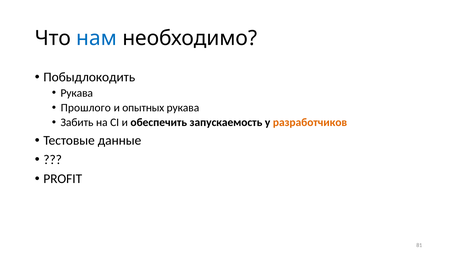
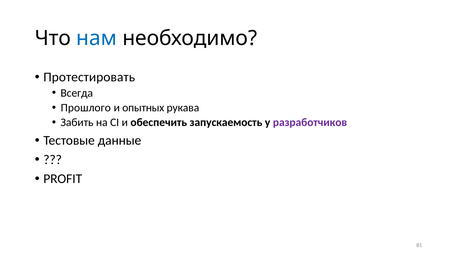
Побыдлокодить: Побыдлокодить -> Протестировать (89, 77)
Рукава: Рукава -> Всегда (77, 93)
разработчиков colour: orange -> purple (310, 122)
